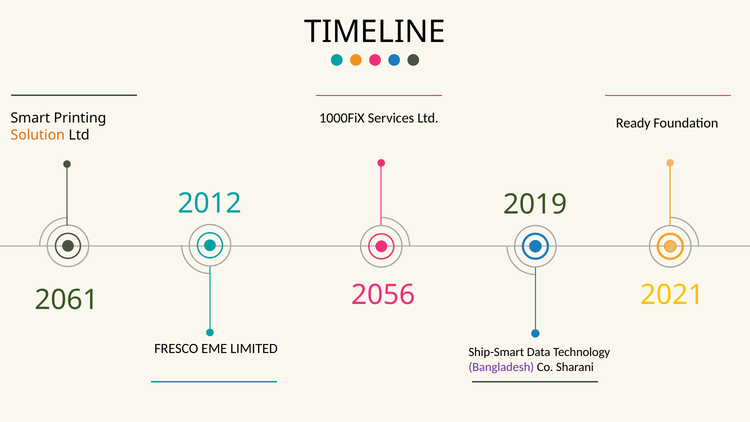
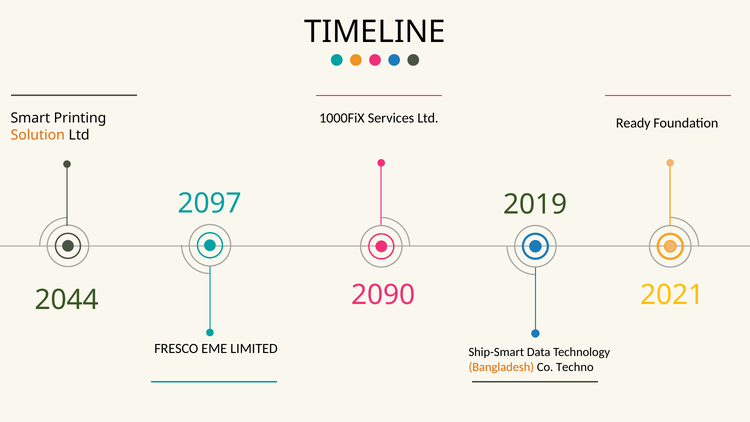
2012: 2012 -> 2097 (210, 203)
2056: 2056 -> 2090 (383, 295)
2061: 2061 -> 2044 (67, 300)
Bangladesh colour: purple -> orange (501, 367)
Sharani: Sharani -> Techno (575, 367)
